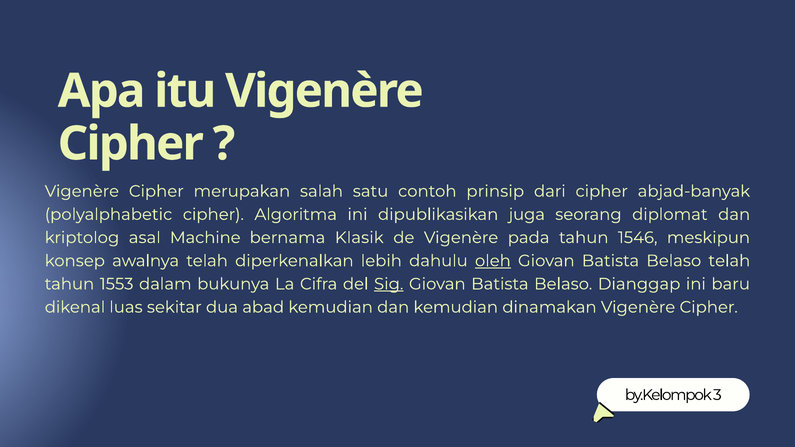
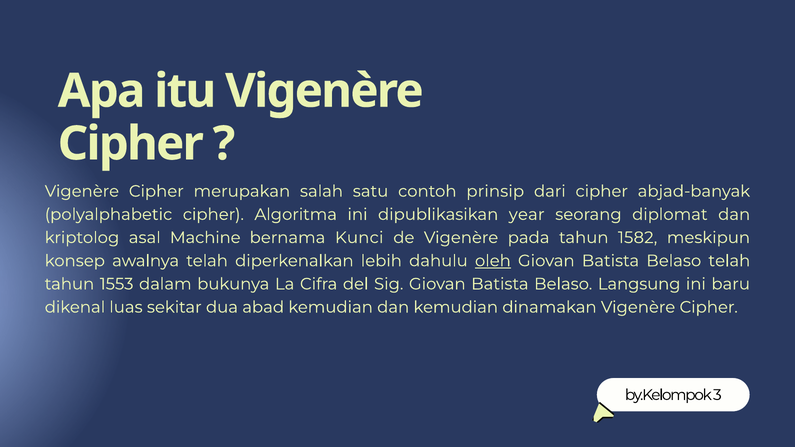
juga: juga -> year (527, 215)
Klasik: Klasik -> Kunci (359, 238)
1546: 1546 -> 1582 (638, 238)
Sig underline: present -> none (389, 284)
Dianggap: Dianggap -> Langsung (639, 284)
